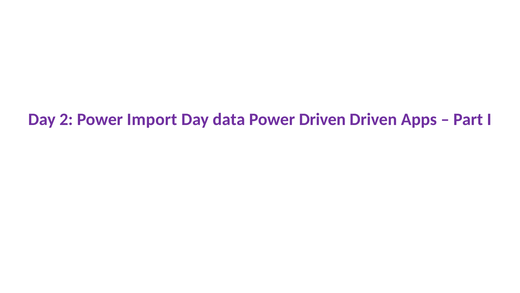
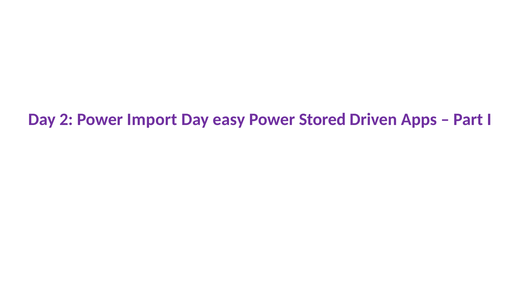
data: data -> easy (229, 119)
Power Driven: Driven -> Stored (322, 119)
